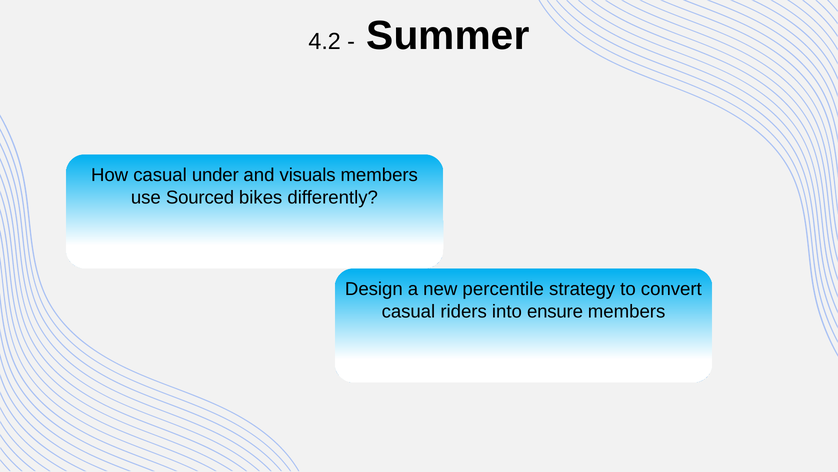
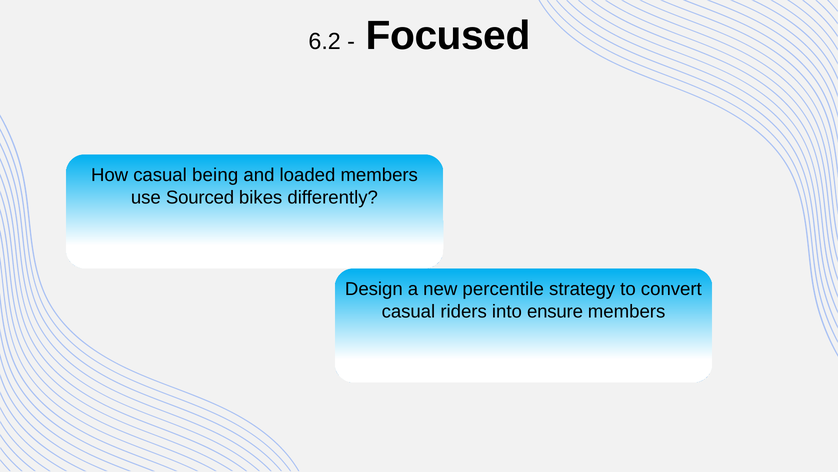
4.2: 4.2 -> 6.2 (325, 41)
Summer: Summer -> Focused (448, 36)
under: under -> being (215, 175)
visuals: visuals -> loaded (308, 175)
